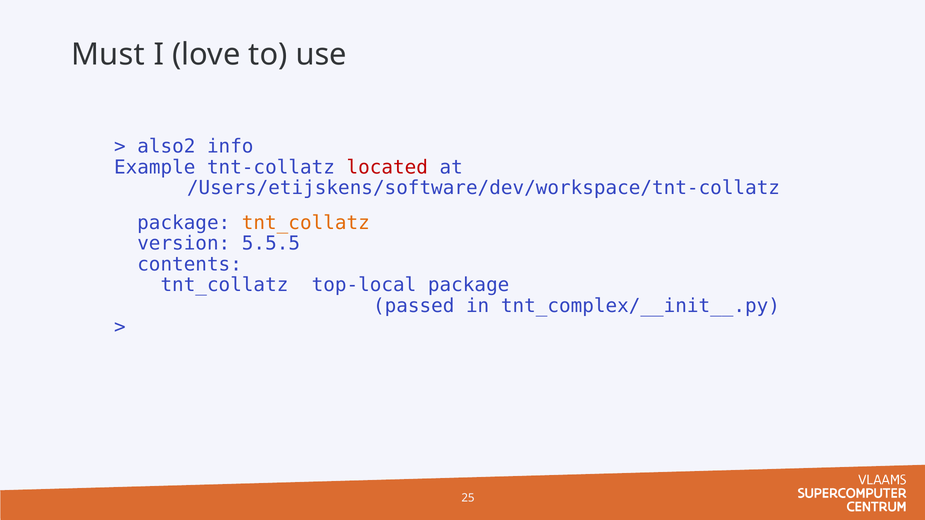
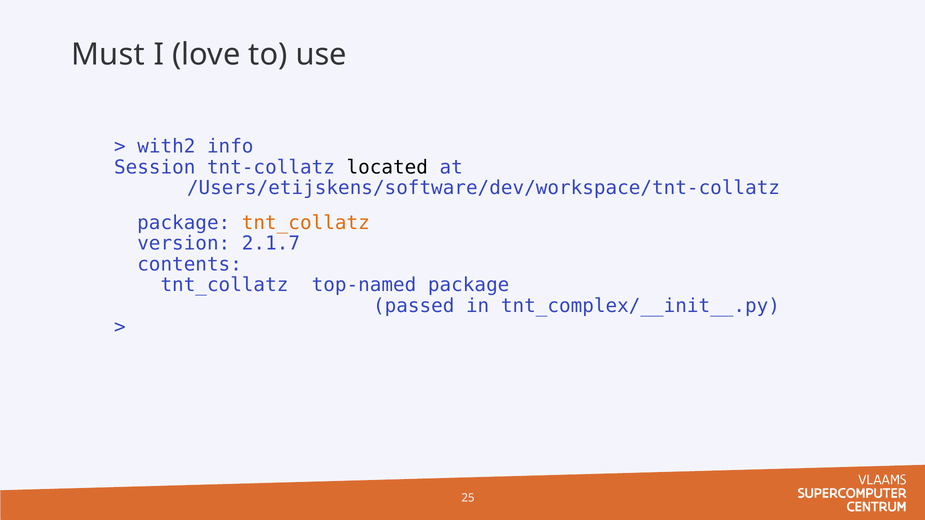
also2: also2 -> with2 (166, 147)
Example: Example -> Session (155, 167)
located colour: red -> black (387, 167)
5.5.5: 5.5.5 -> 2.1.7 (271, 244)
top-local: top-local -> top-named (364, 285)
